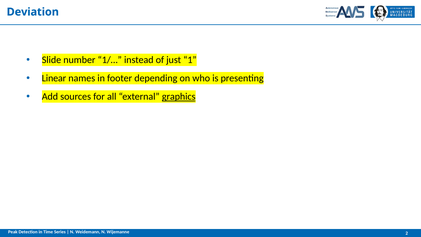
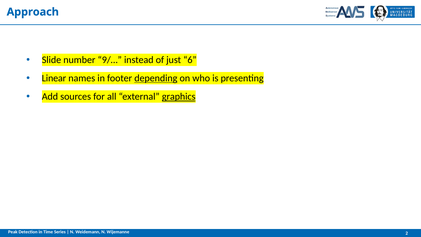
Deviation: Deviation -> Approach (33, 12)
1/…: 1/… -> 9/… (110, 60)
1: 1 -> 6 (190, 60)
depending underline: none -> present (156, 78)
